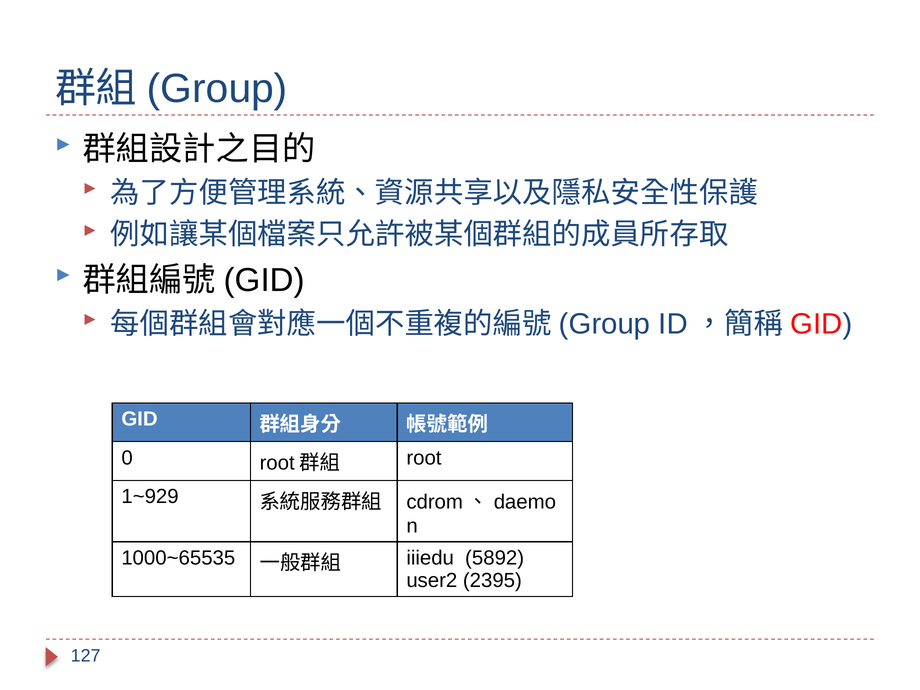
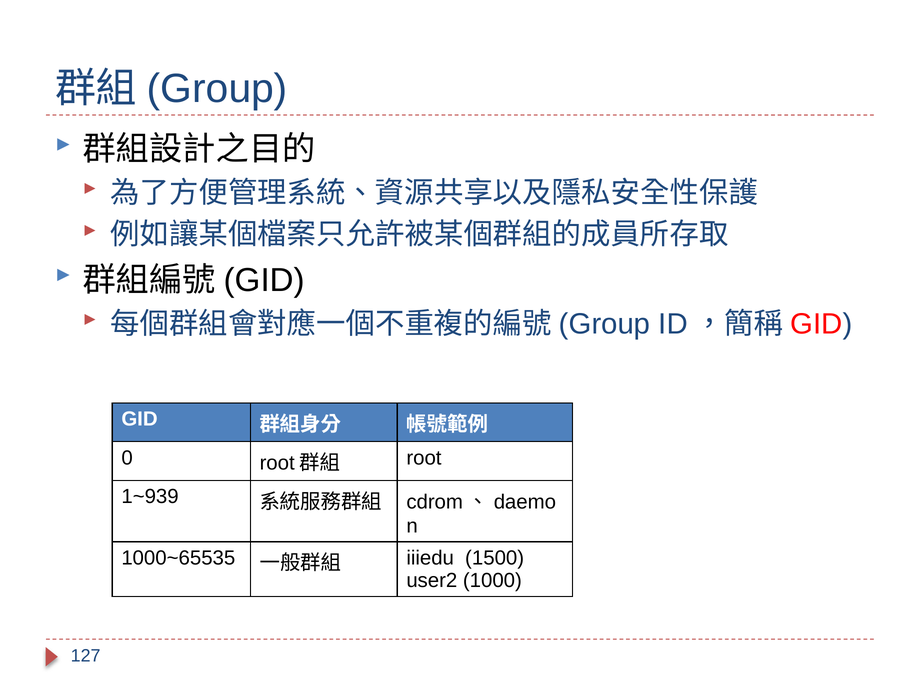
1~929: 1~929 -> 1~939 (150, 497)
5892: 5892 -> 1500 (495, 558)
2395: 2395 -> 1000 (492, 581)
